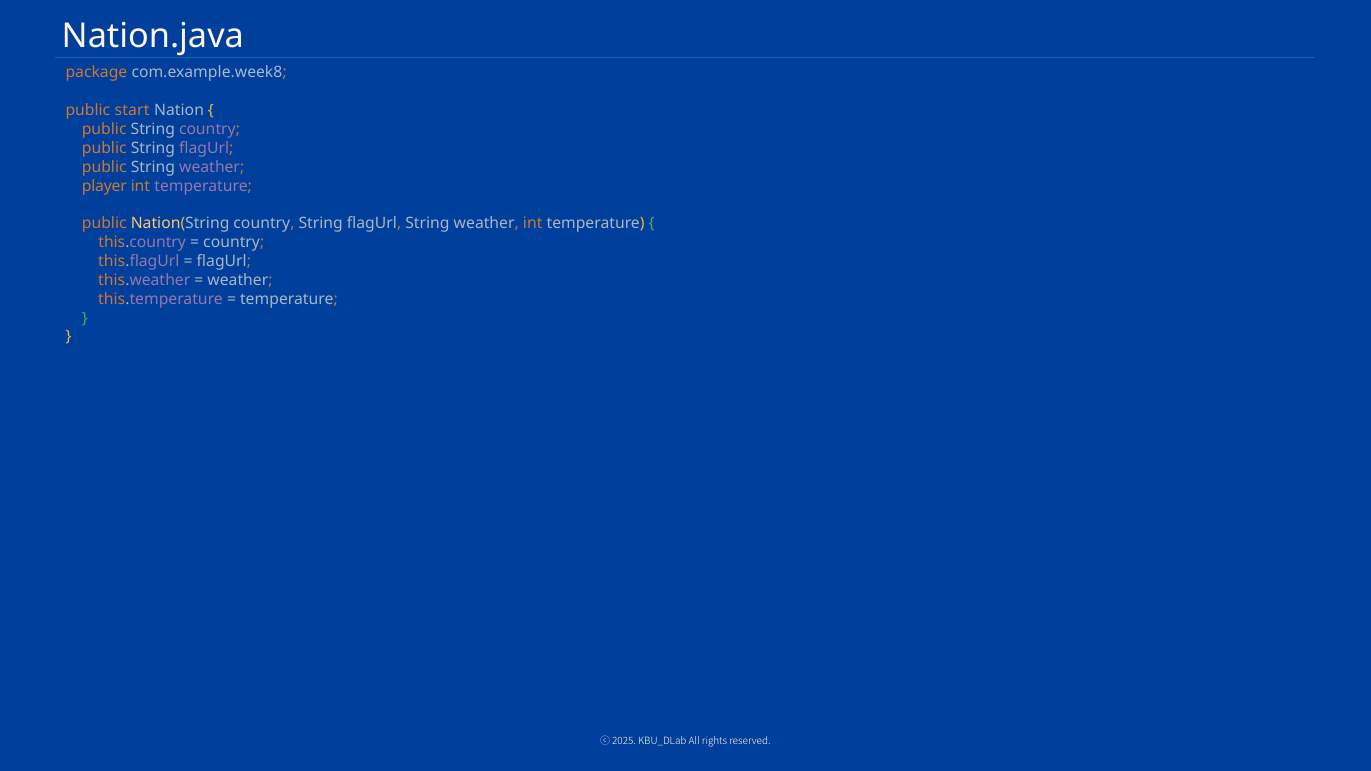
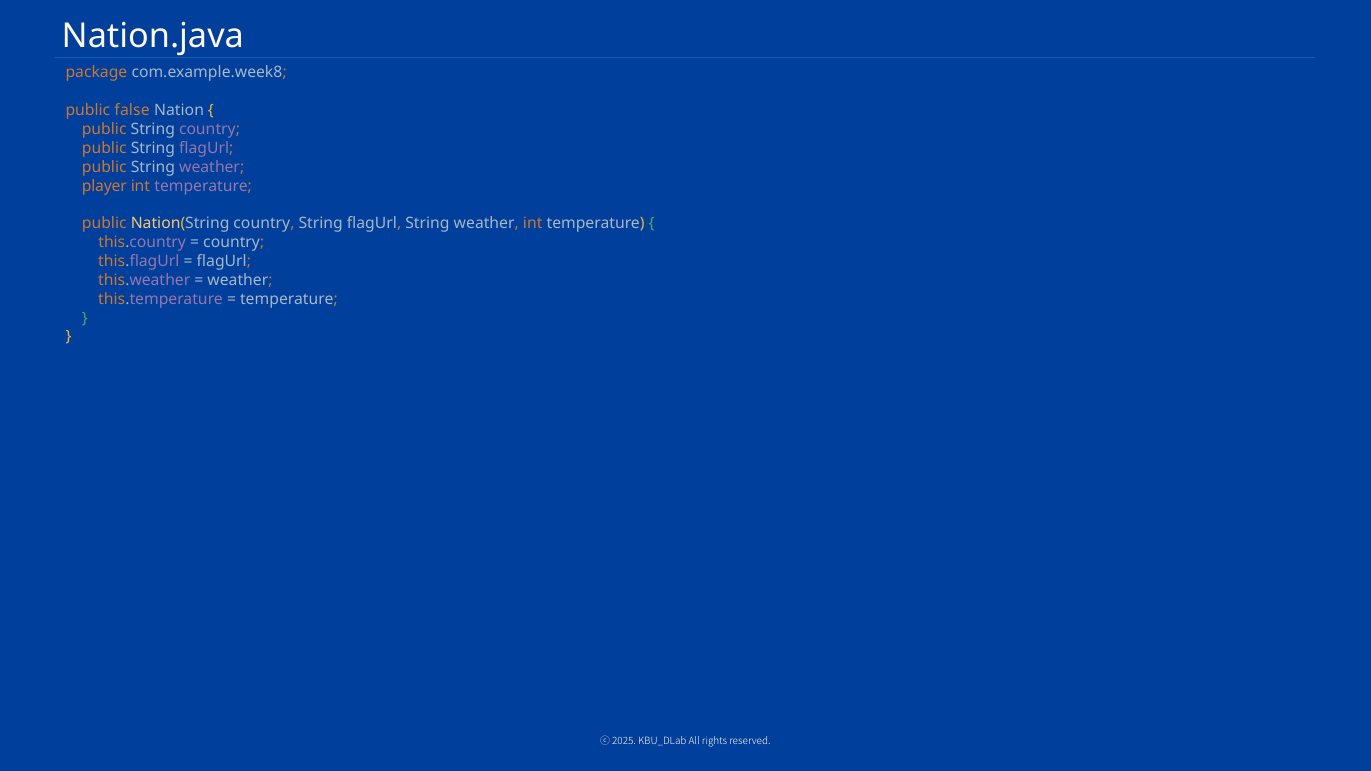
start: start -> false (132, 110)
